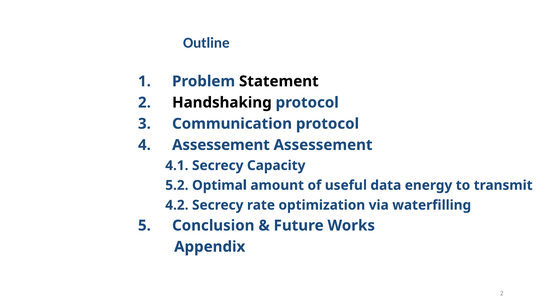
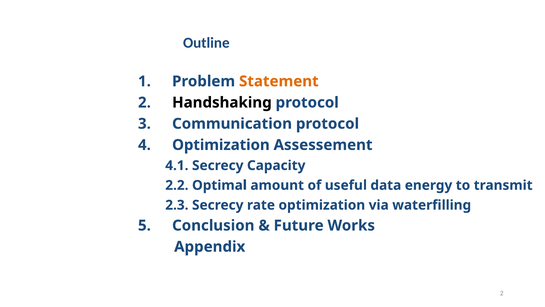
Statement colour: black -> orange (279, 81)
Assessement: Assessement -> Optimization (221, 145)
5.2: 5.2 -> 2.2 (177, 185)
4.2: 4.2 -> 2.3 (177, 205)
